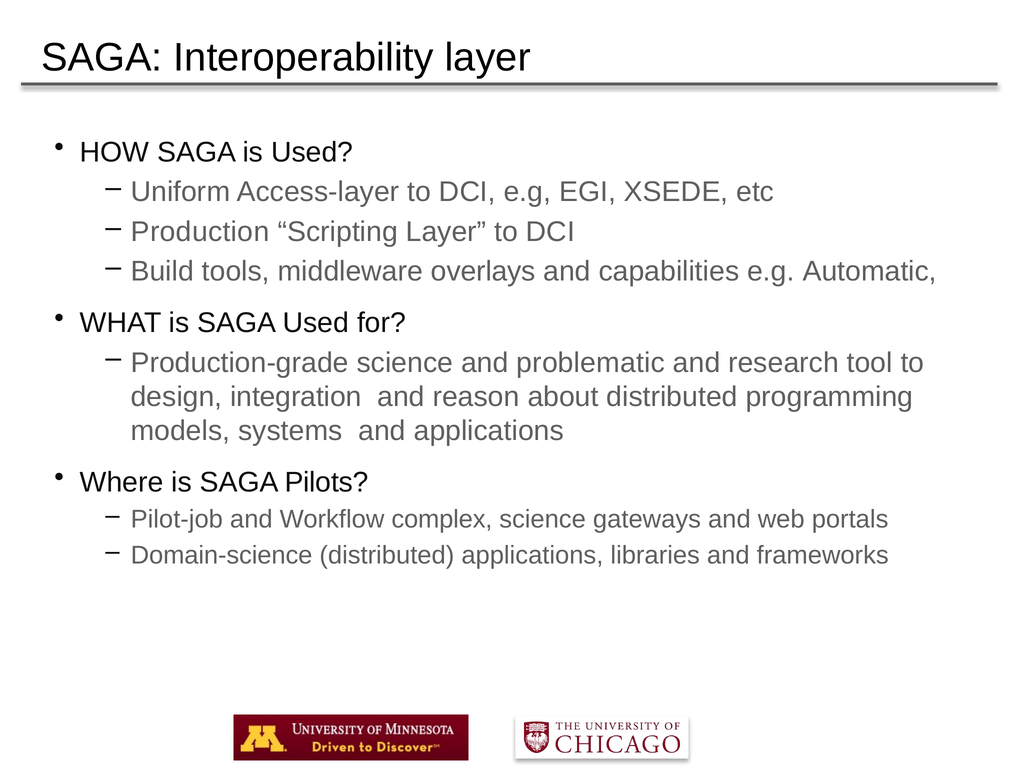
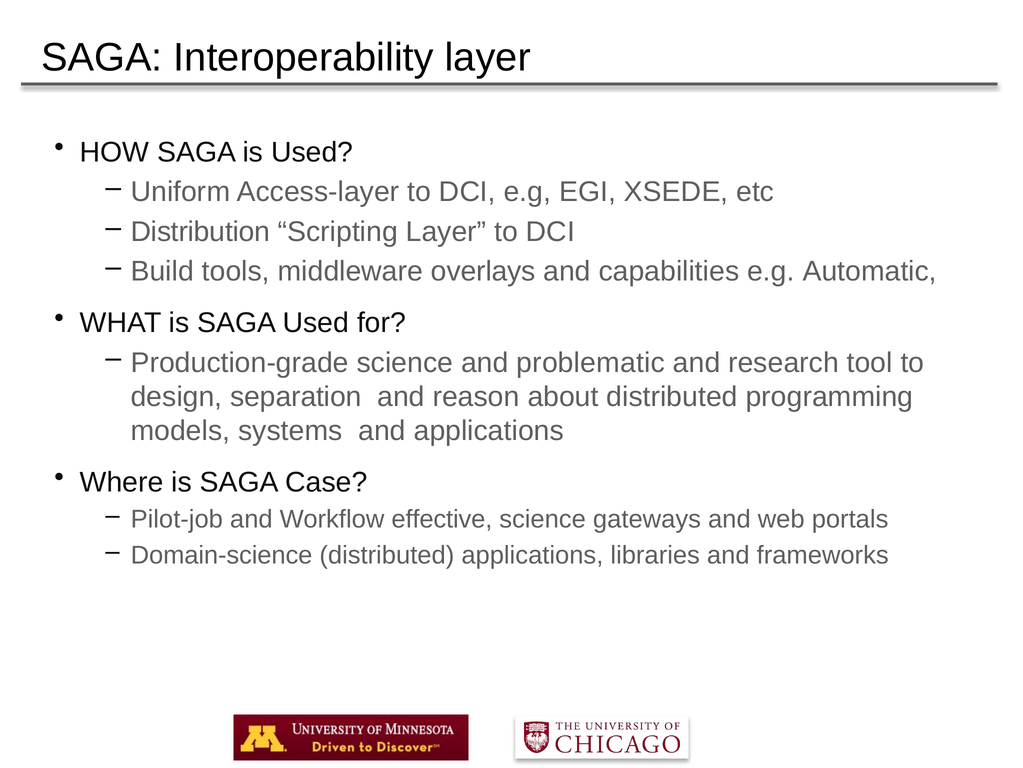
Production: Production -> Distribution (200, 232)
integration: integration -> separation (296, 396)
Pilots: Pilots -> Case (326, 482)
complex: complex -> effective (442, 519)
